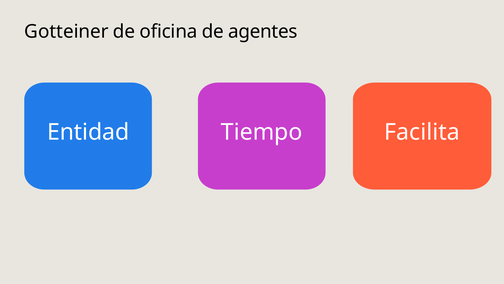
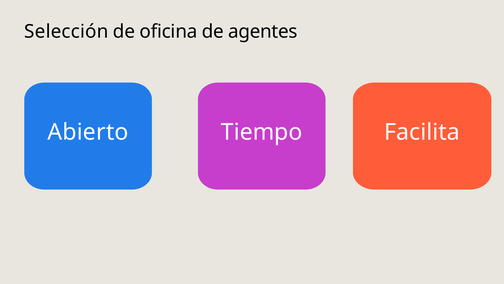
Gotteiner: Gotteiner -> Selección (66, 32)
Entidad: Entidad -> Abierto (88, 132)
